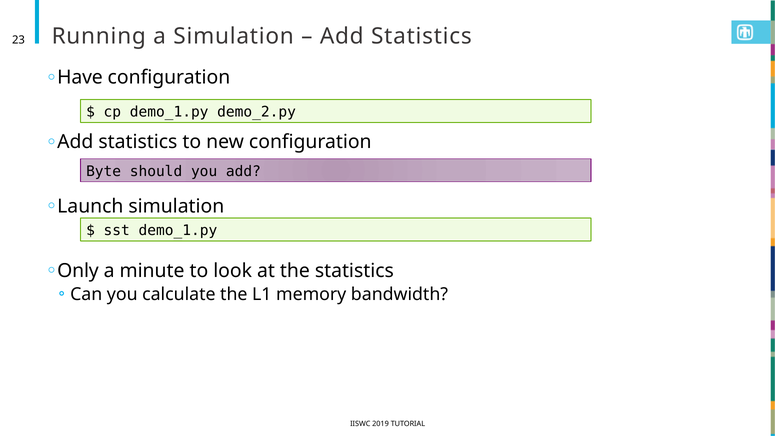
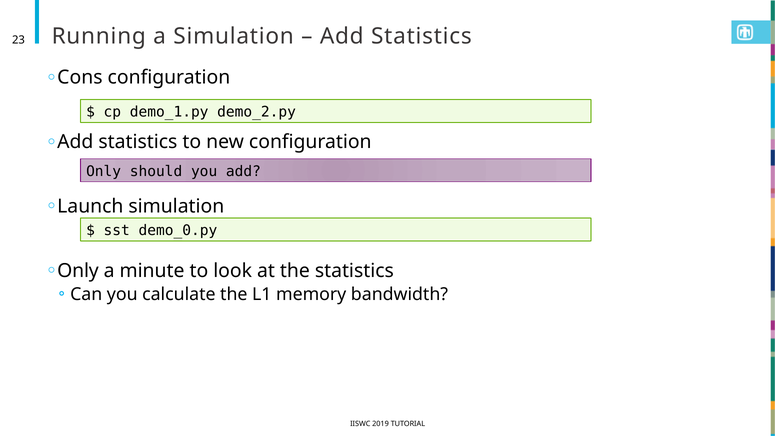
Have: Have -> Cons (80, 78)
Byte: Byte -> Only (104, 171)
sst demo_1.py: demo_1.py -> demo_0.py (178, 231)
